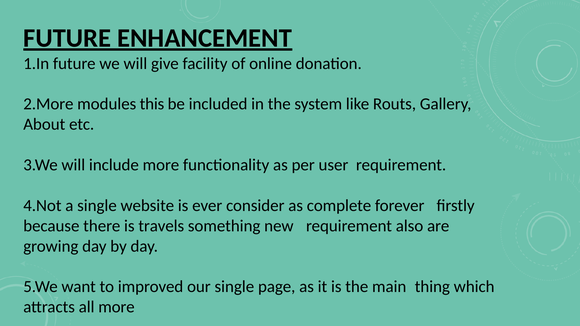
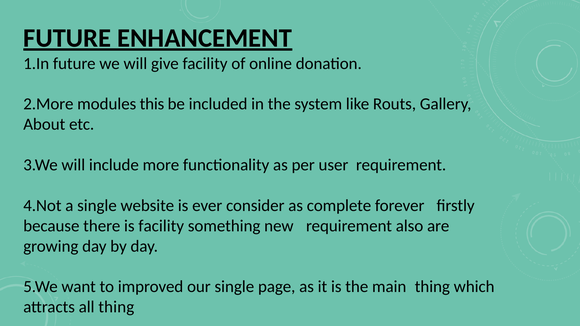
is travels: travels -> facility (161, 226)
all more: more -> thing (116, 307)
